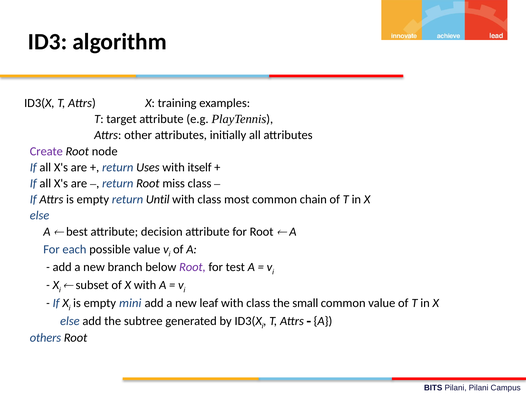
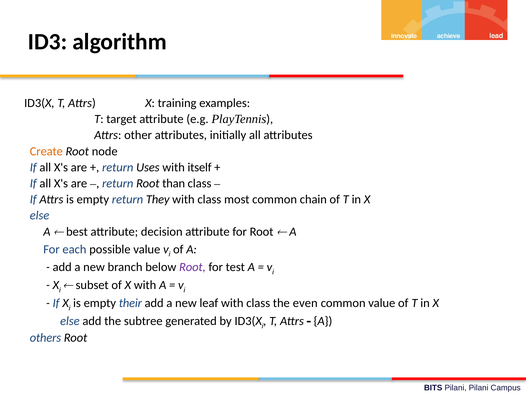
Create colour: purple -> orange (46, 151)
miss: miss -> than (174, 183)
Until: Until -> They (158, 199)
mini: mini -> their (130, 303)
small: small -> even (305, 303)
